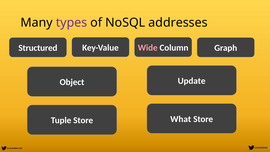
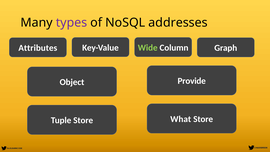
Structured: Structured -> Attributes (38, 48)
Wide colour: pink -> light green (148, 48)
Update: Update -> Provide (192, 81)
